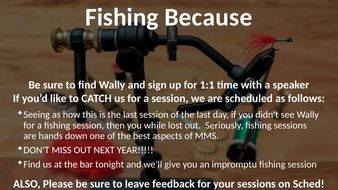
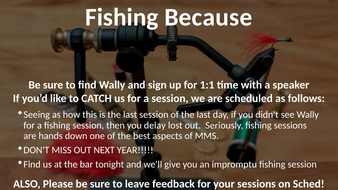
while: while -> delay (155, 125)
